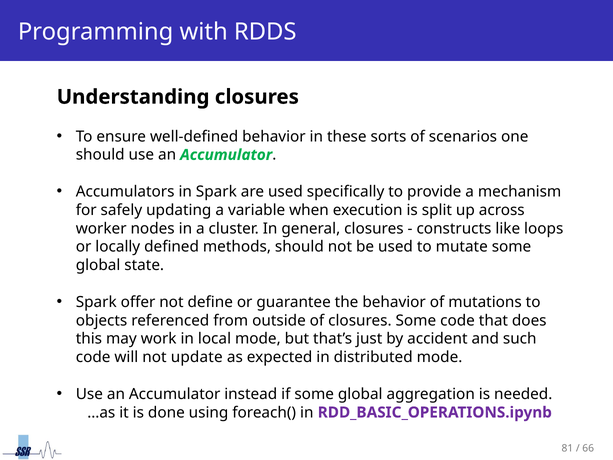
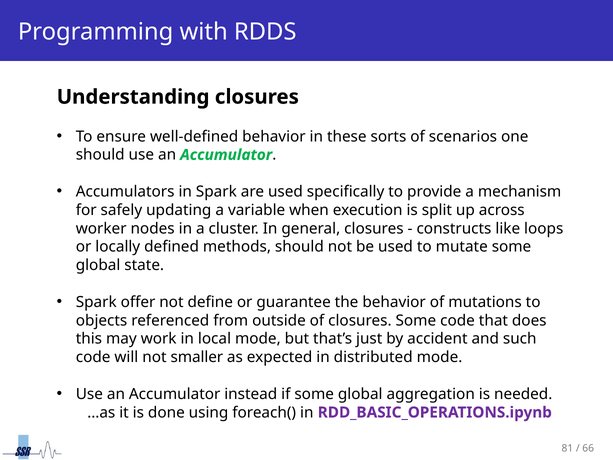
update: update -> smaller (197, 357)
